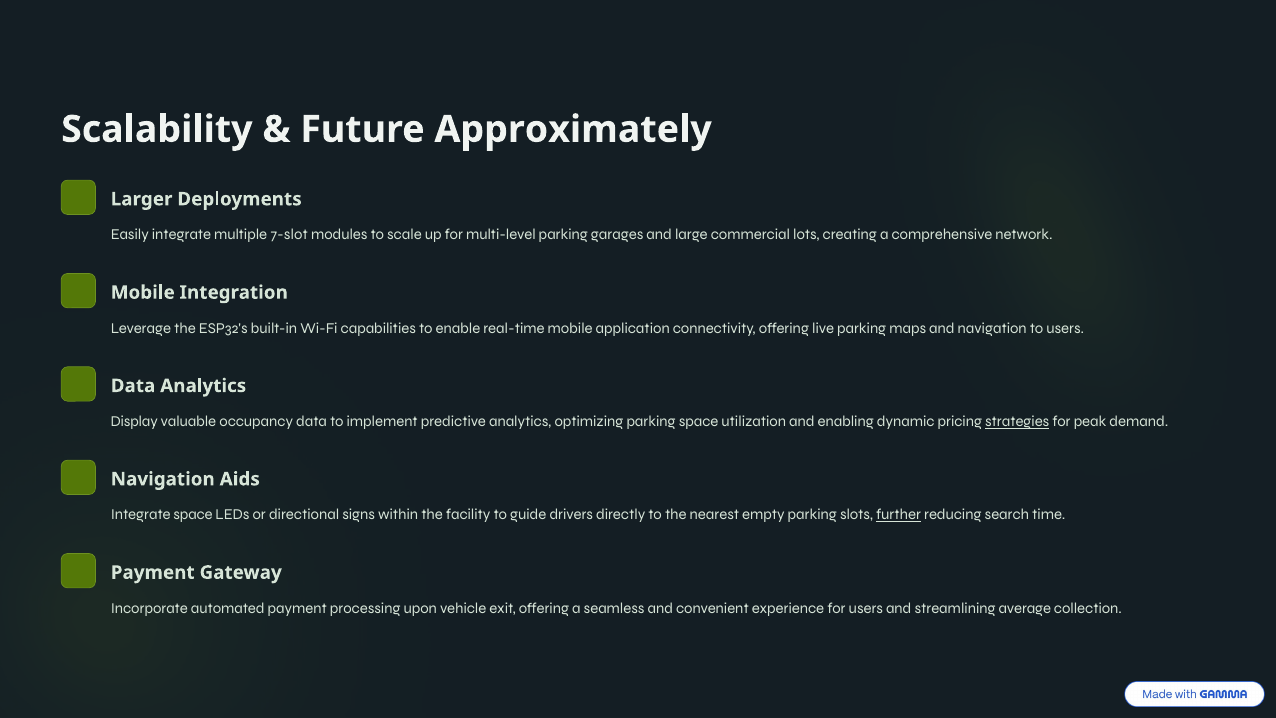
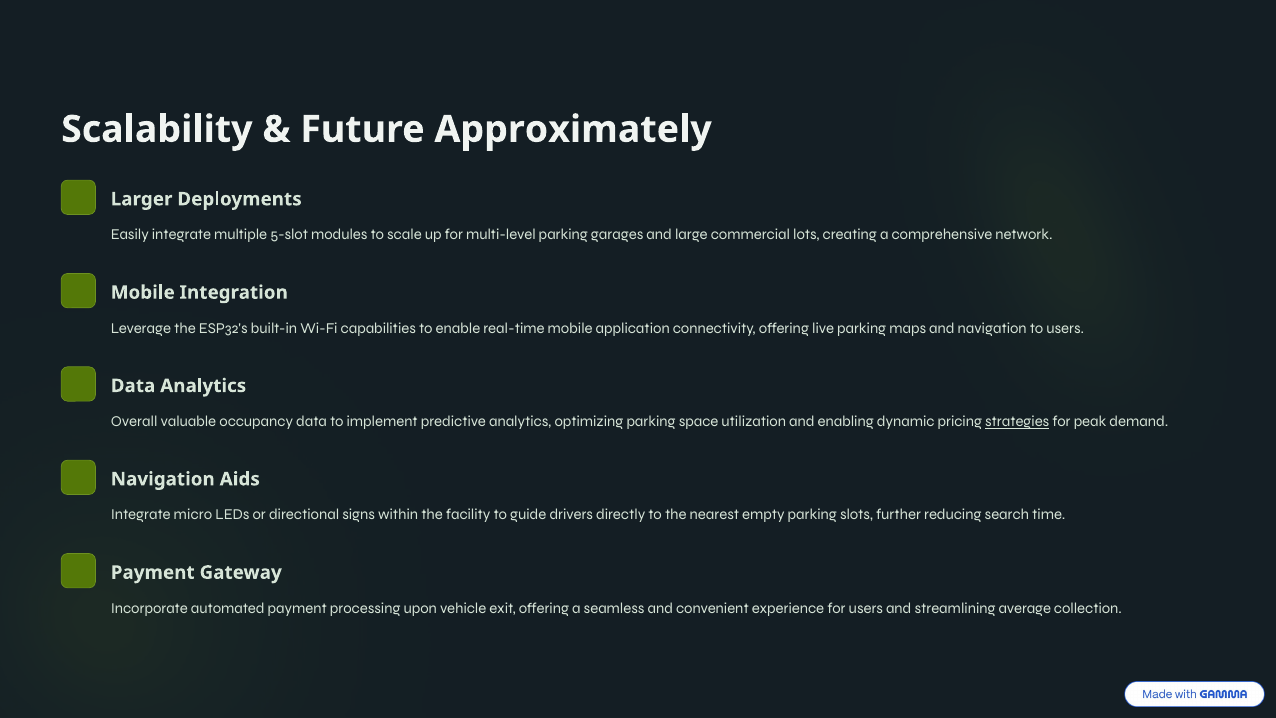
7-slot: 7-slot -> 5-slot (289, 235)
Display: Display -> Overall (134, 421)
Integrate space: space -> micro (193, 515)
further underline: present -> none (898, 515)
